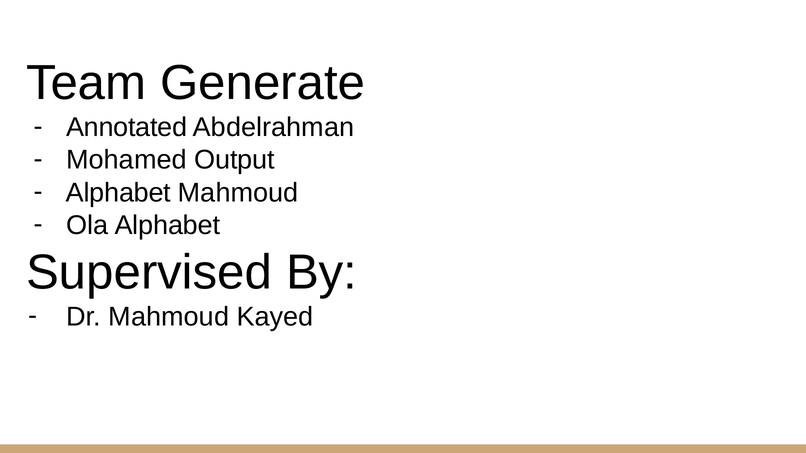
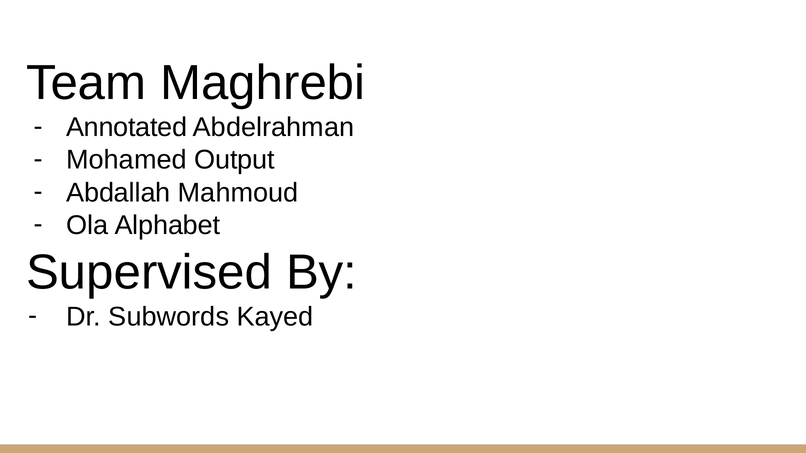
Generate: Generate -> Maghrebi (263, 83)
Alphabet: Alphabet -> Abdallah (118, 193)
Dr Mahmoud: Mahmoud -> Subwords (169, 317)
